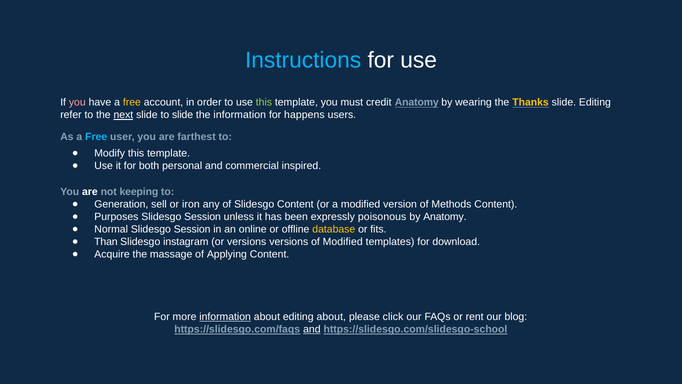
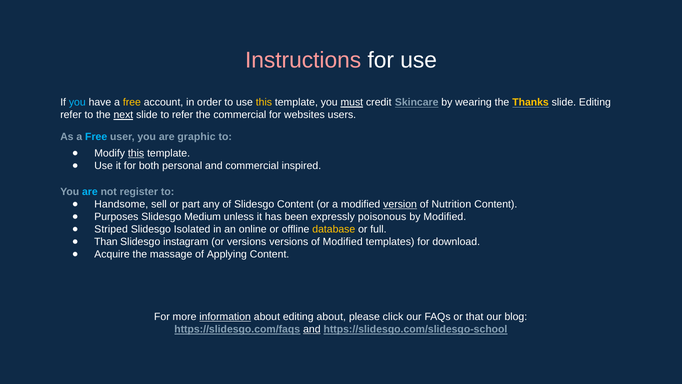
Instructions colour: light blue -> pink (303, 60)
you colour: pink -> light blue (77, 102)
this colour: light green -> yellow (264, 102)
must underline: none -> present (352, 102)
credit Anatomy: Anatomy -> Skincare (417, 102)
to slide: slide -> refer (183, 115)
the information: information -> commercial (240, 115)
happens: happens -> websites (304, 115)
farthest: farthest -> graphic (197, 137)
this underline: none -> present (136, 153)
are colour: white -> light blue (90, 191)
keeping: keeping -> register (139, 191)
Generation: Generation -> Handsome (121, 204)
iron: iron -> part (191, 204)
version underline: none -> present (400, 204)
Methods: Methods -> Nutrition (451, 204)
Session: Session -> Medium (203, 216)
by Anatomy: Anatomy -> Modified (445, 216)
Normal: Normal -> Striped (111, 229)
Session: Session -> Isolated (192, 229)
fits: fits -> full (378, 229)
rent: rent -> that (475, 317)
